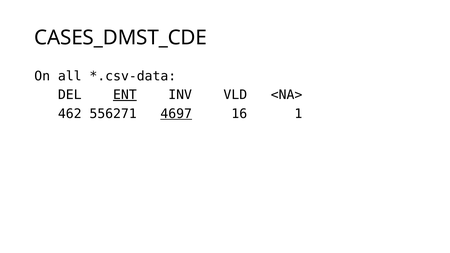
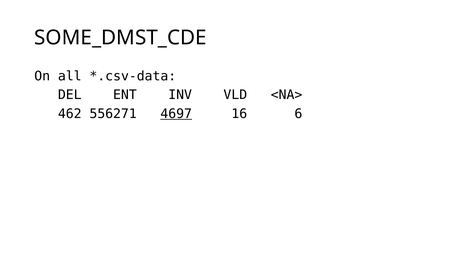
CASES_DMST_CDE: CASES_DMST_CDE -> SOME_DMST_CDE (121, 38)
ENT underline: present -> none (125, 95)
1: 1 -> 6 (298, 114)
